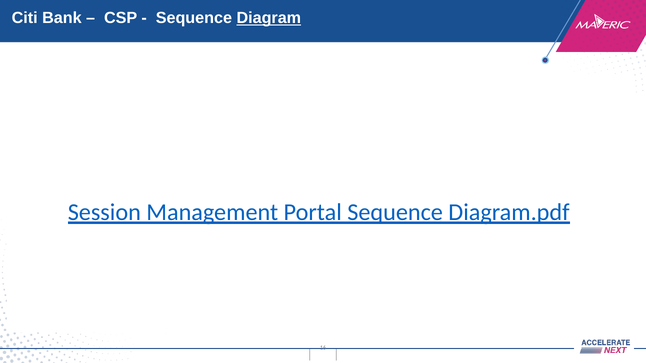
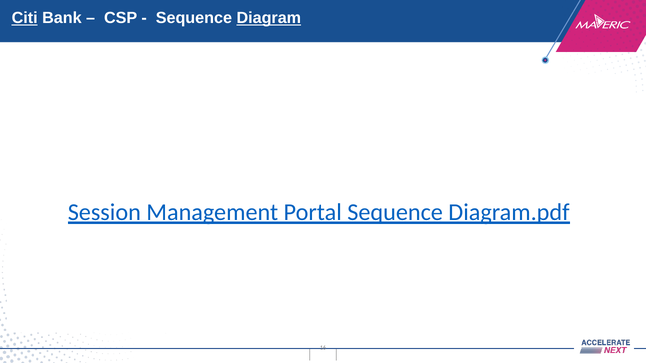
Citi underline: none -> present (25, 18)
